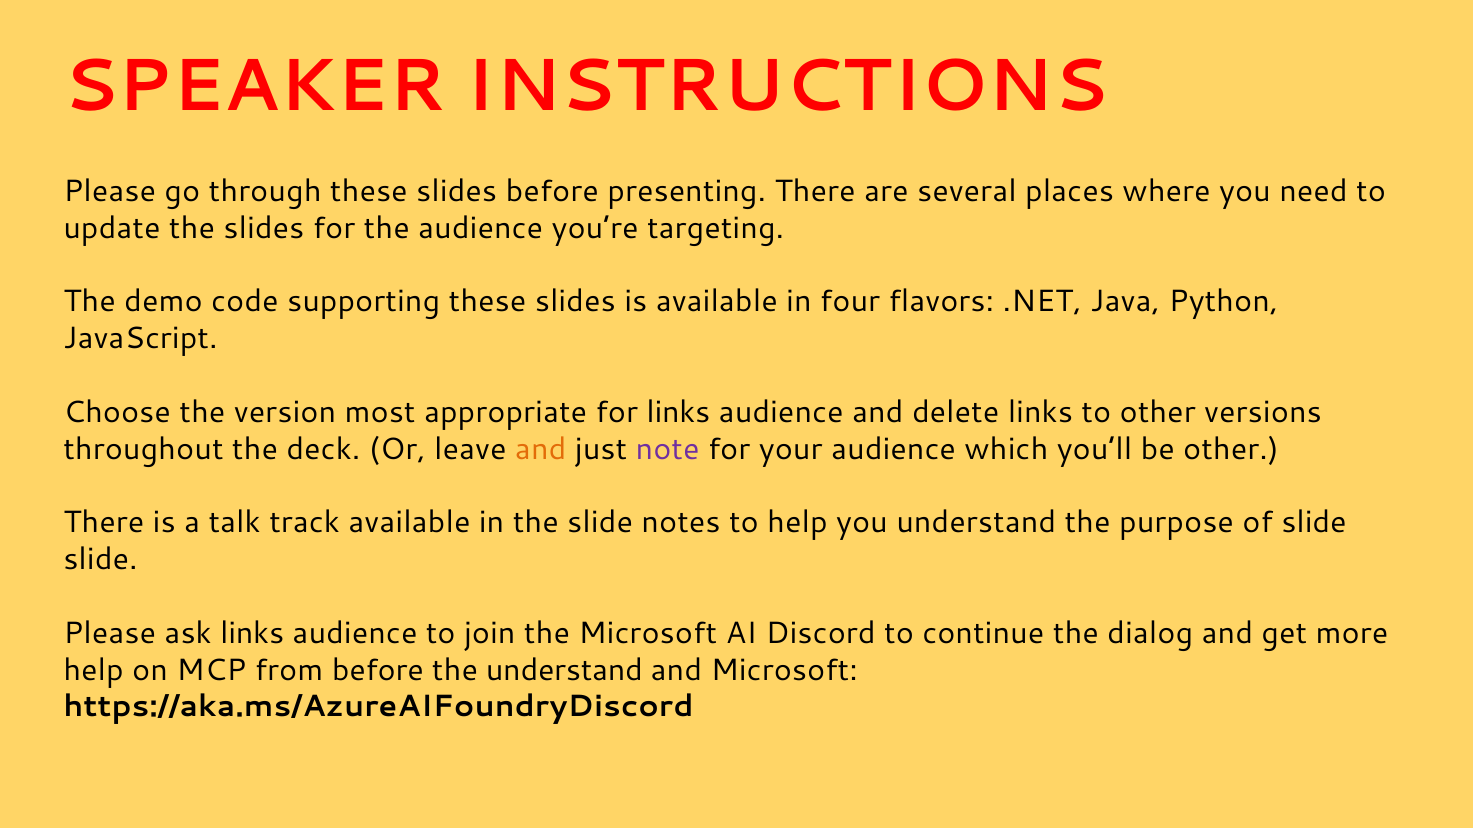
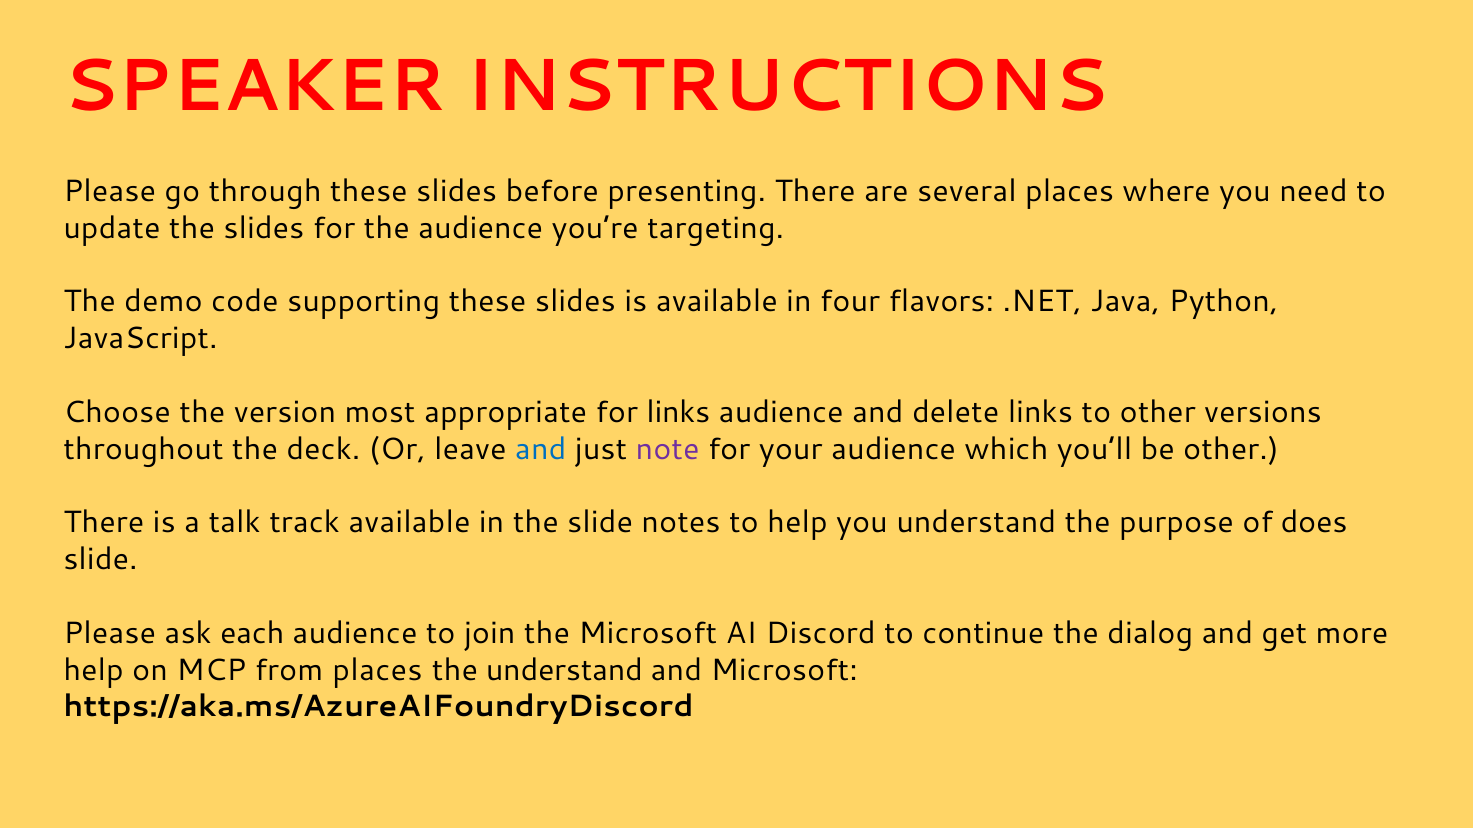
and colour: orange -> blue (541, 449)
of slide: slide -> does (1314, 523)
ask links: links -> each (252, 634)
from before: before -> places (378, 670)
